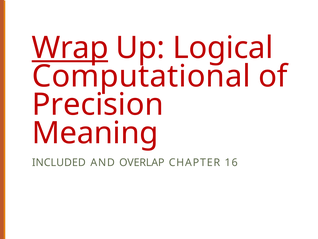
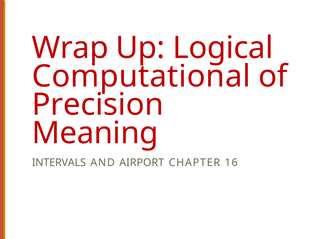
Wrap underline: present -> none (70, 48)
INCLUDED: INCLUDED -> INTERVALS (59, 162)
OVERLAP: OVERLAP -> AIRPORT (142, 162)
